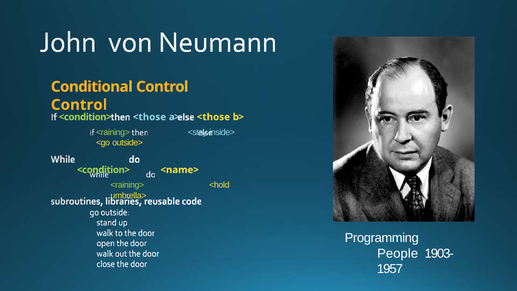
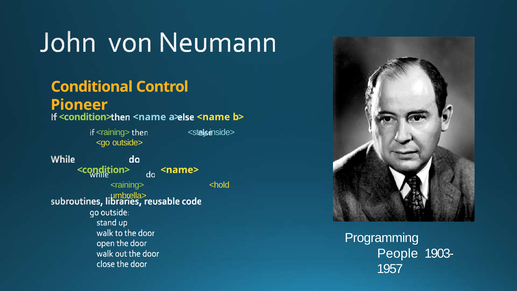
Control: Control -> Pioneer (79, 105)
<condition> <those: <those -> <name (149, 117)
a> <those: <those -> <name (213, 117)
